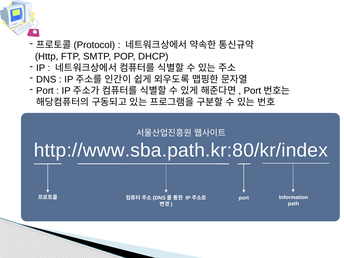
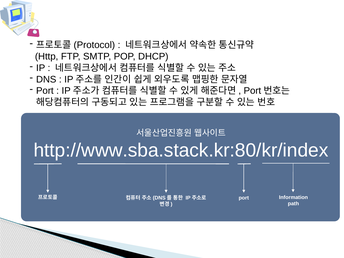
http://www.sba.path.kr:80/kr/index: http://www.sba.path.kr:80/kr/index -> http://www.sba.stack.kr:80/kr/index (181, 150)
